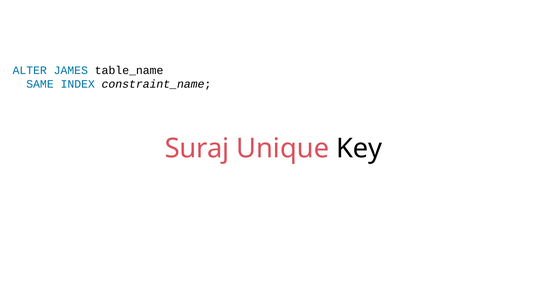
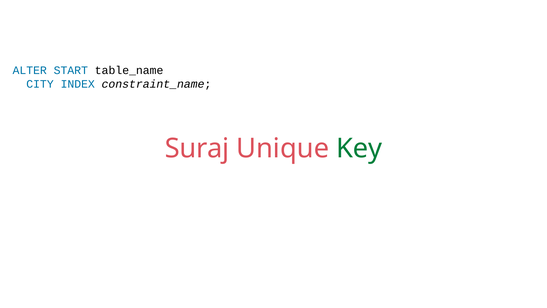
JAMES: JAMES -> START (71, 70)
SAME: SAME -> CITY (40, 84)
Key colour: black -> green (359, 148)
